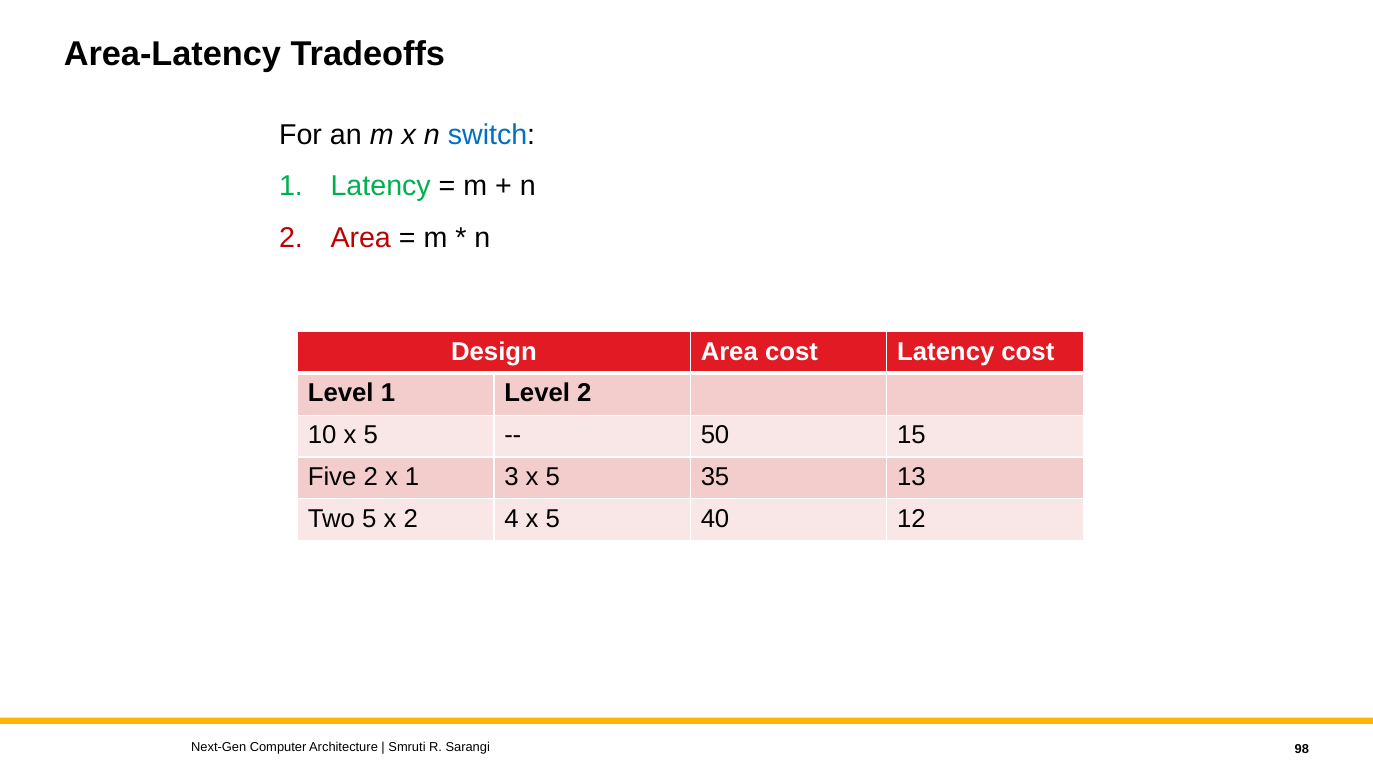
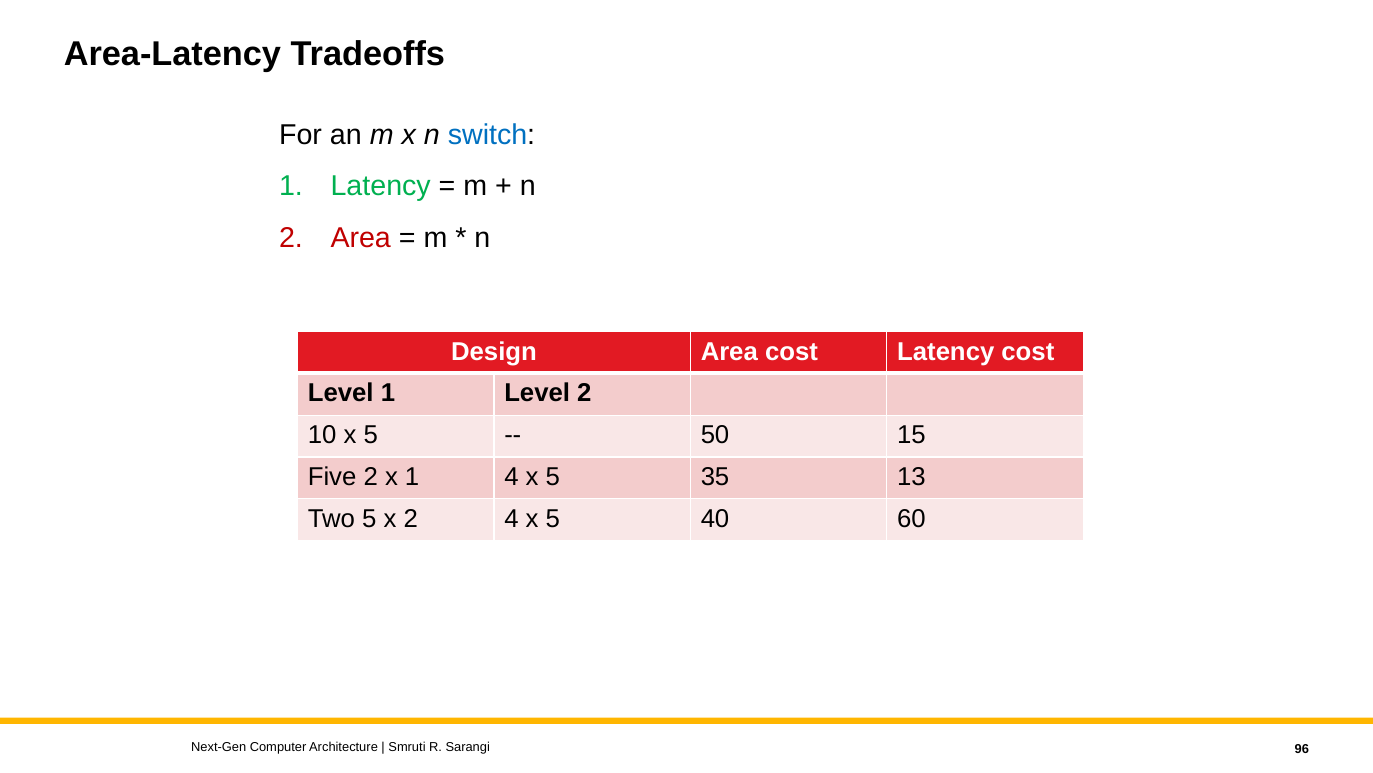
1 3: 3 -> 4 (511, 477)
12: 12 -> 60 (911, 518)
98: 98 -> 96 (1302, 749)
